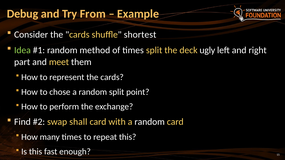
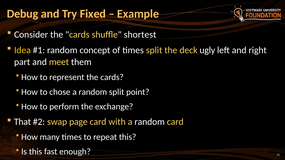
From: From -> Fixed (93, 14)
Idea colour: light green -> yellow (22, 50)
method: method -> concept (95, 50)
Find: Find -> That (22, 122)
shall: shall -> page (78, 122)
